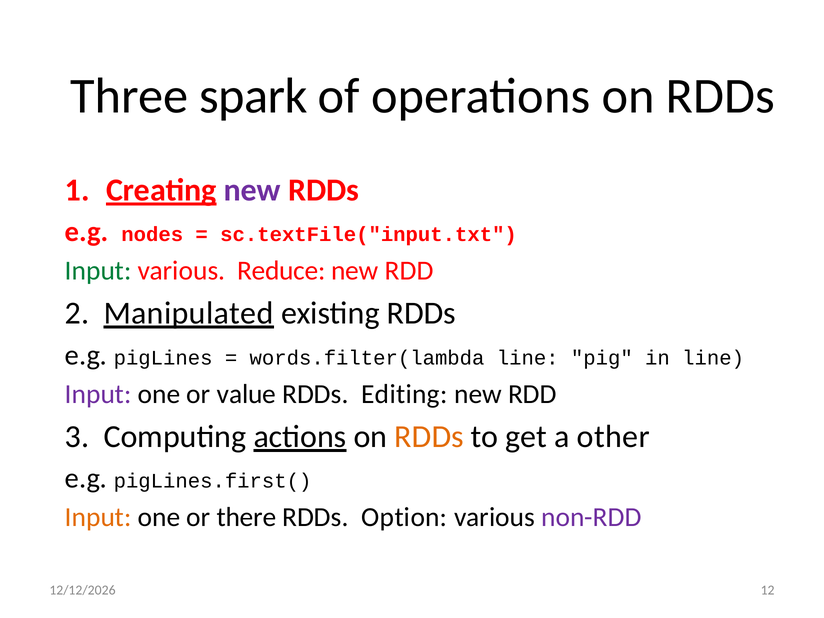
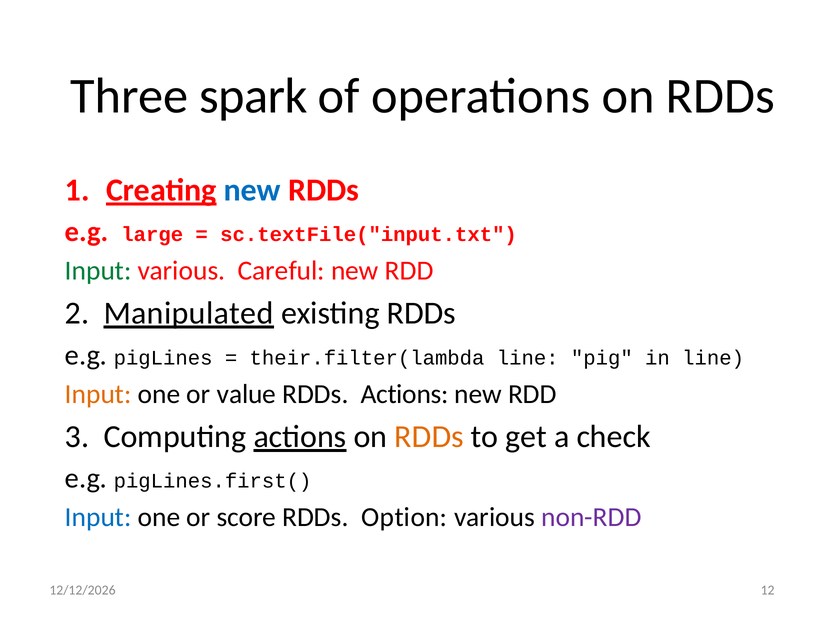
new colour: purple -> blue (252, 190)
nodes: nodes -> large (152, 234)
Reduce: Reduce -> Careful (281, 271)
words.filter(lambda: words.filter(lambda -> their.filter(lambda (367, 358)
Input colour: purple -> orange (98, 394)
RDDs Editing: Editing -> Actions (405, 394)
other: other -> check (614, 437)
Input colour: orange -> blue (98, 517)
there: there -> score (246, 517)
